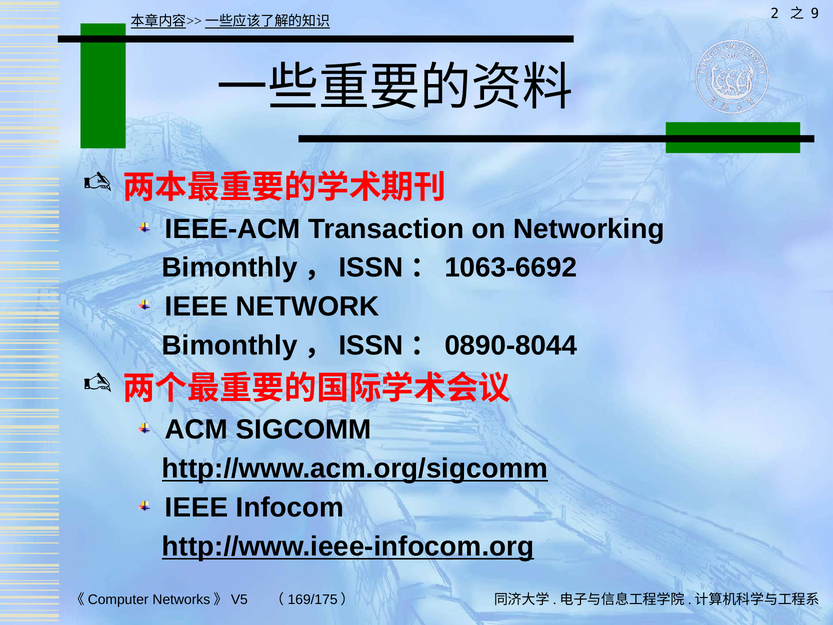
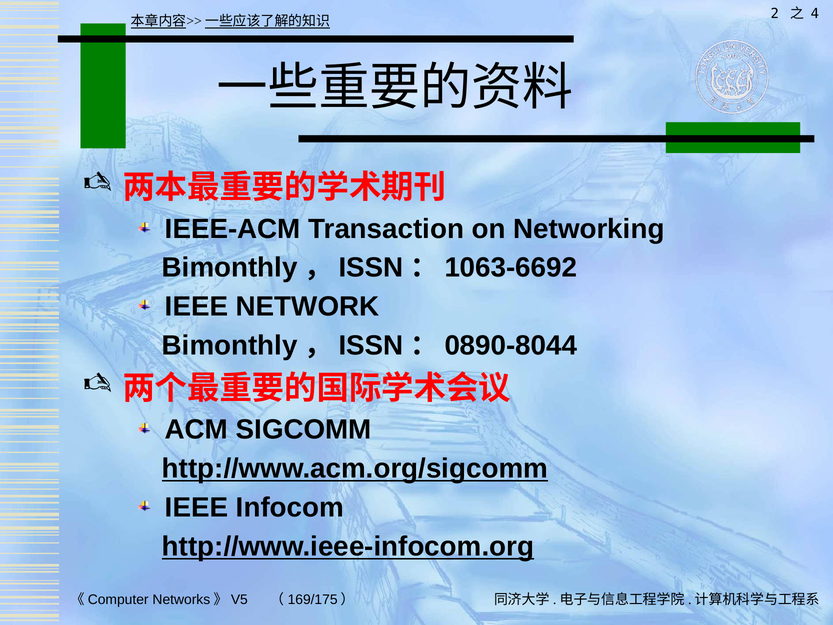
9: 9 -> 4 (815, 14)
